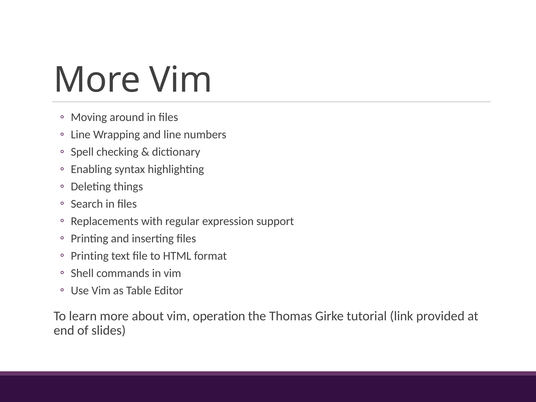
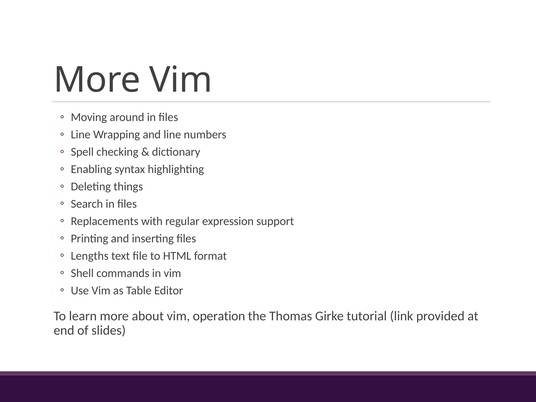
Printing: Printing -> Lengths (90, 256)
